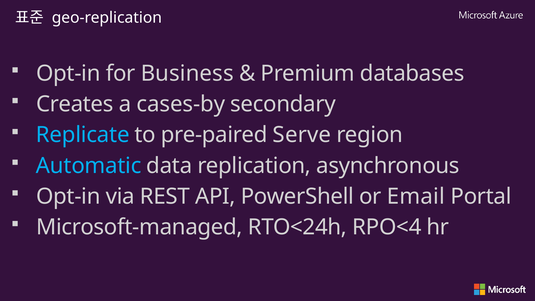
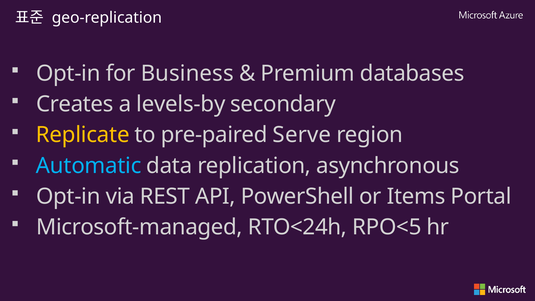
cases-by: cases-by -> levels-by (181, 104)
Replicate colour: light blue -> yellow (83, 135)
Email: Email -> Items (416, 196)
RPO<4: RPO<4 -> RPO<5 (387, 227)
